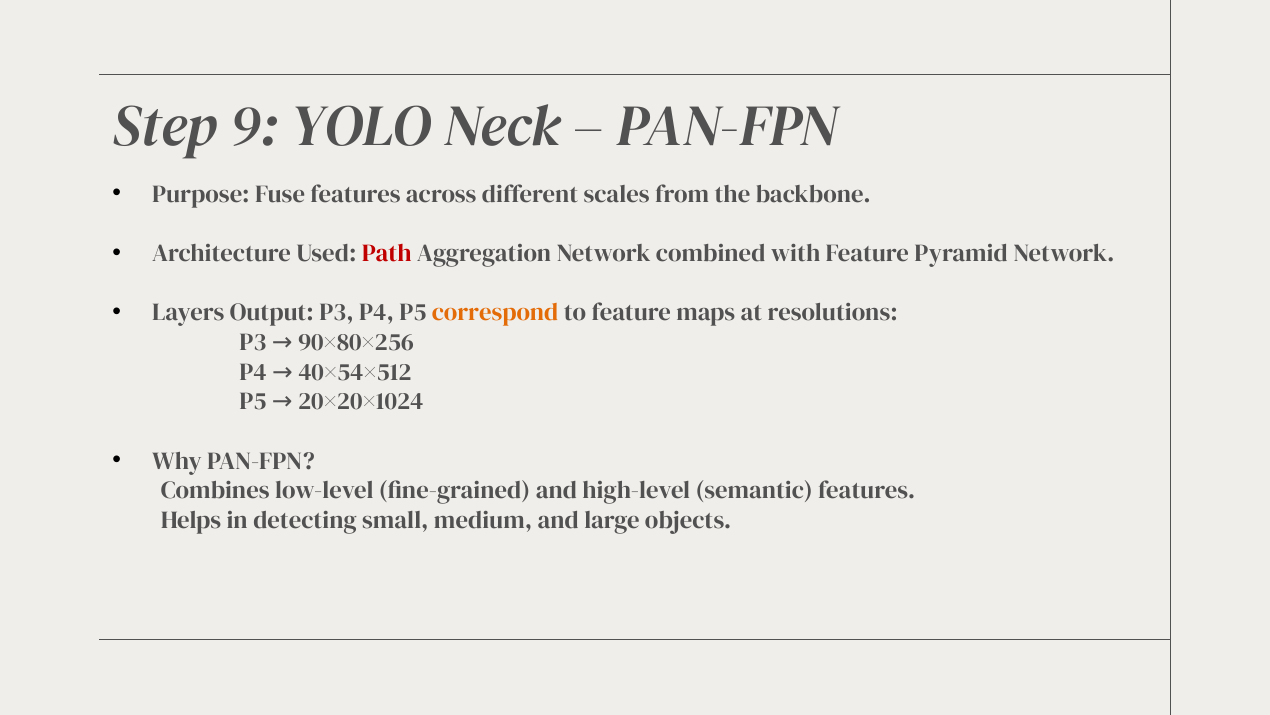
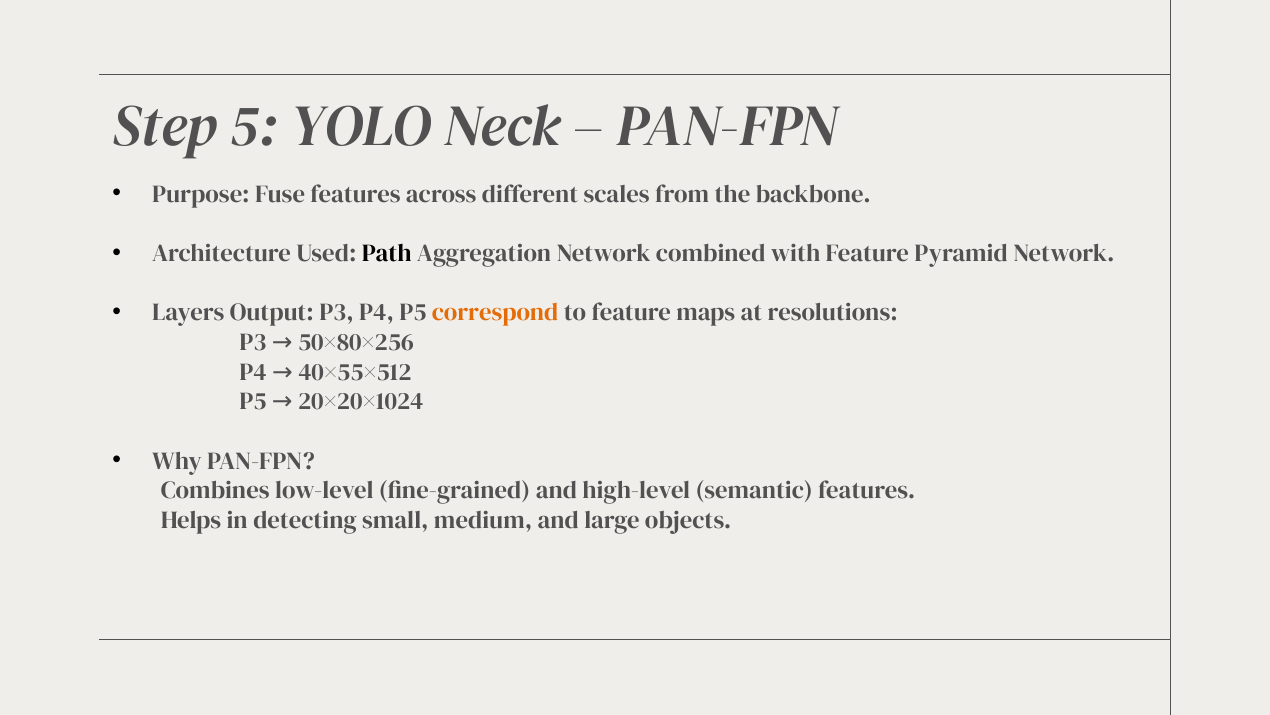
9: 9 -> 5 (254, 126)
Path colour: red -> black (387, 253)
90×80×256: 90×80×256 -> 50×80×256 (356, 342)
40×54×512: 40×54×512 -> 40×55×512 (355, 372)
